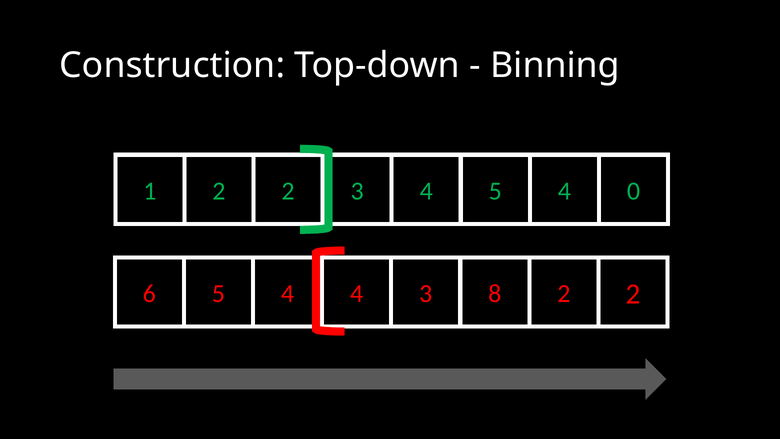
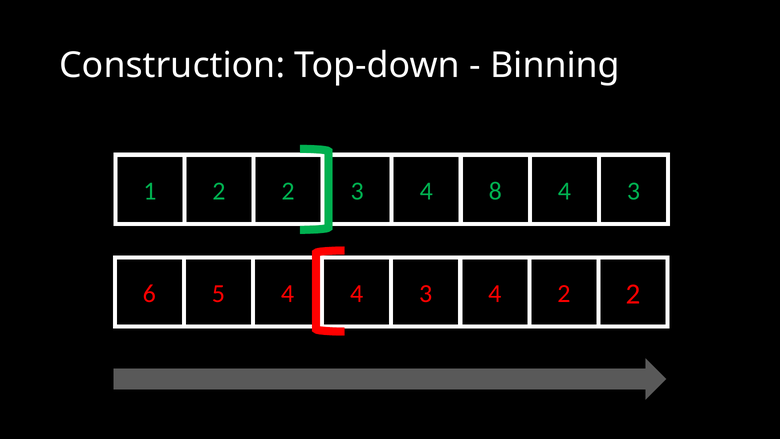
4 5: 5 -> 8 (495, 191)
0: 0 -> 3 (633, 191)
4 3 8: 8 -> 4 (495, 294)
